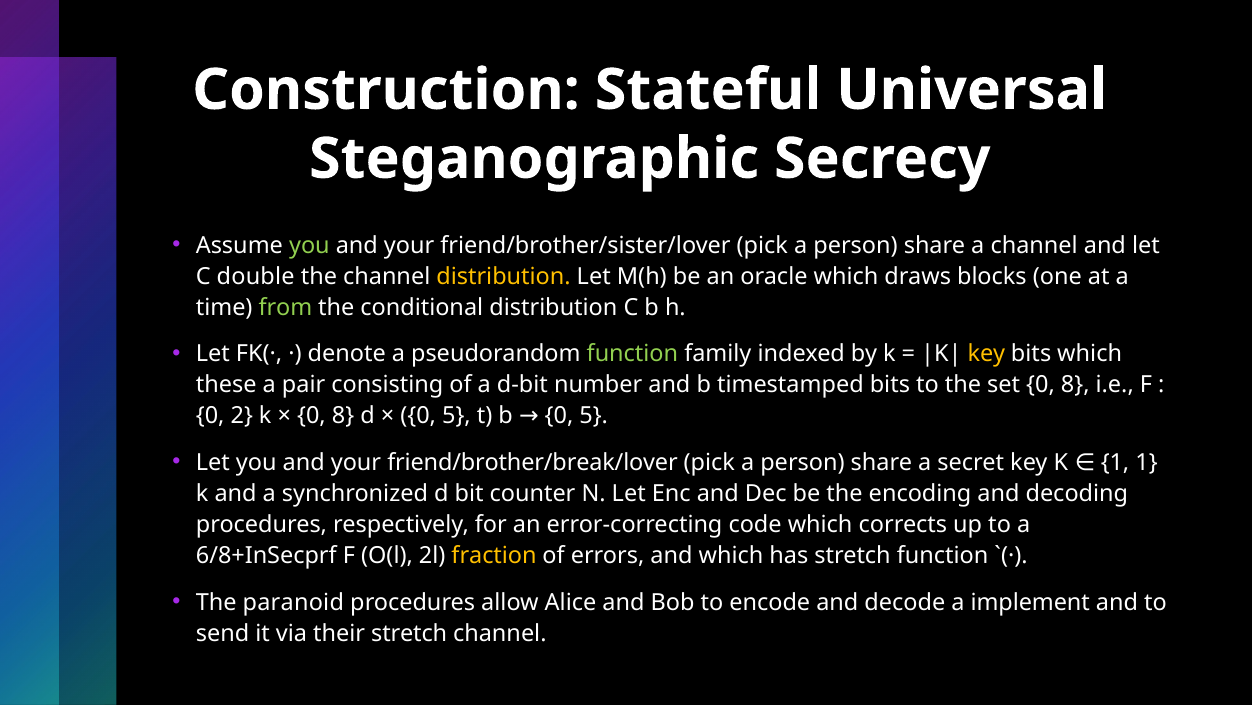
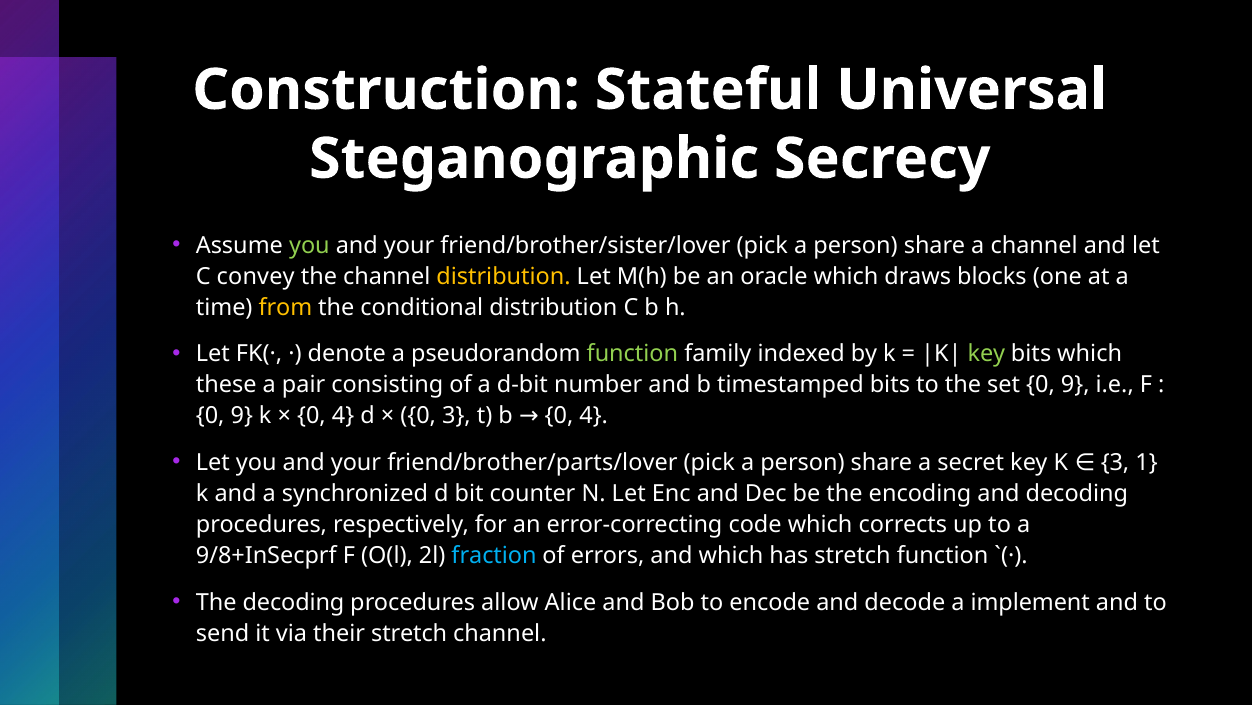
double: double -> convey (256, 276)
from colour: light green -> yellow (285, 307)
key colour: yellow -> light green (986, 354)
set 0 8: 8 -> 9 (1075, 385)
2: 2 -> 9 (242, 416)
8: 8 -> 4 (343, 416)
5: 5 -> 3 (456, 416)
b 0 5: 5 -> 4 (594, 416)
friend/brother/break/lover: friend/brother/break/lover -> friend/brother/parts/lover (532, 462)
K 1: 1 -> 3 (1115, 462)
6/8+InSecprf: 6/8+InSecprf -> 9/8+InSecprf (266, 555)
fraction colour: yellow -> light blue (494, 555)
The paranoid: paranoid -> decoding (293, 602)
